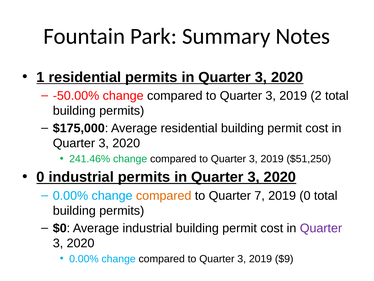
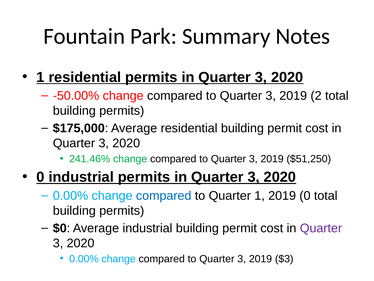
compared colour: orange -> blue (164, 195)
Quarter 7: 7 -> 1 (260, 195)
$9: $9 -> $3 (284, 258)
